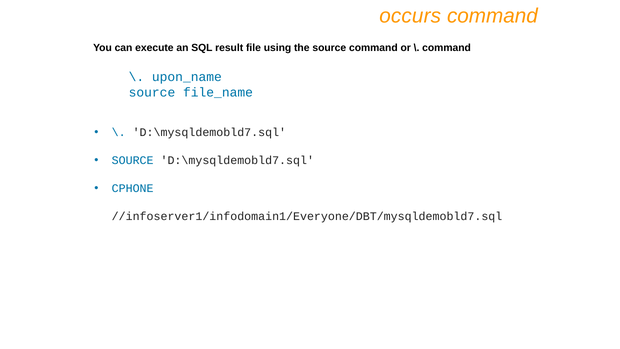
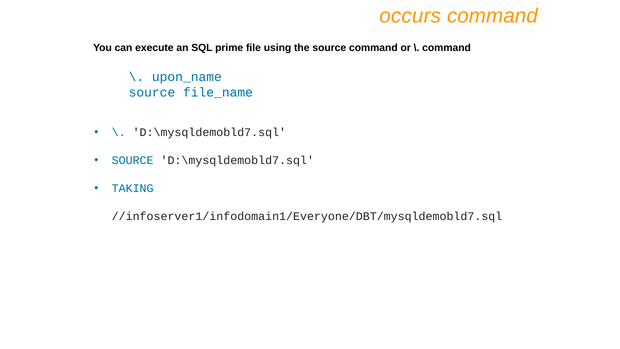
result: result -> prime (229, 48)
CPHONE: CPHONE -> TAKING (133, 188)
